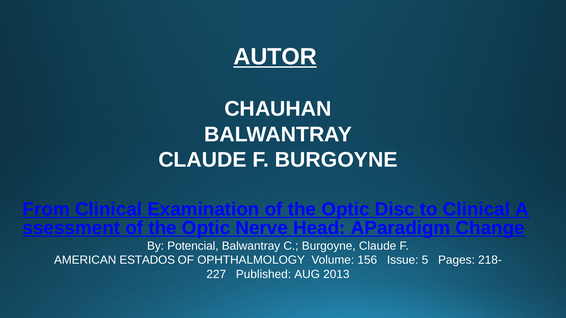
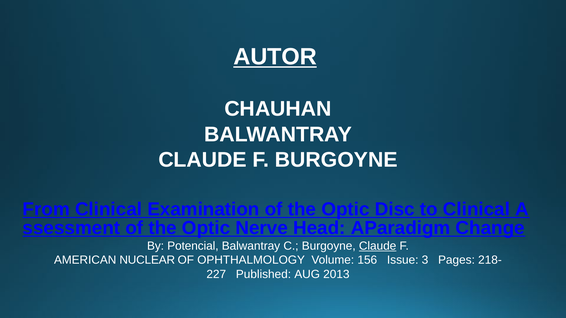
Claude underline: none -> present (378, 246)
ESTADOS: ESTADOS -> NUCLEAR (147, 260)
5: 5 -> 3 (425, 260)
